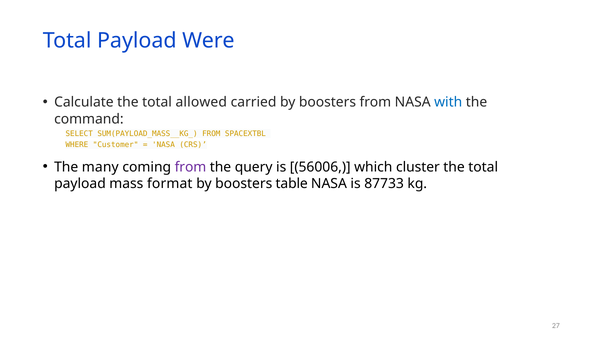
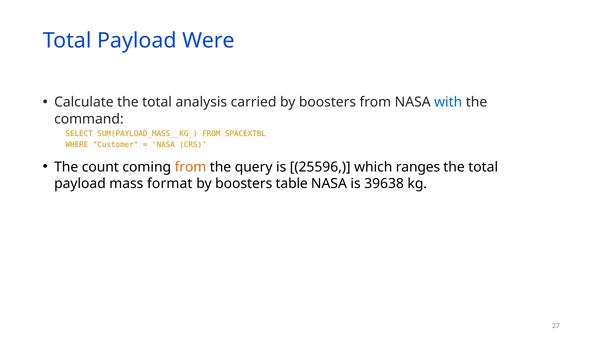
allowed: allowed -> analysis (201, 102)
many: many -> count (100, 167)
from colour: purple -> orange (191, 167)
56006: 56006 -> 25596 (320, 167)
cluster: cluster -> ranges (418, 167)
87733: 87733 -> 39638 (384, 184)
